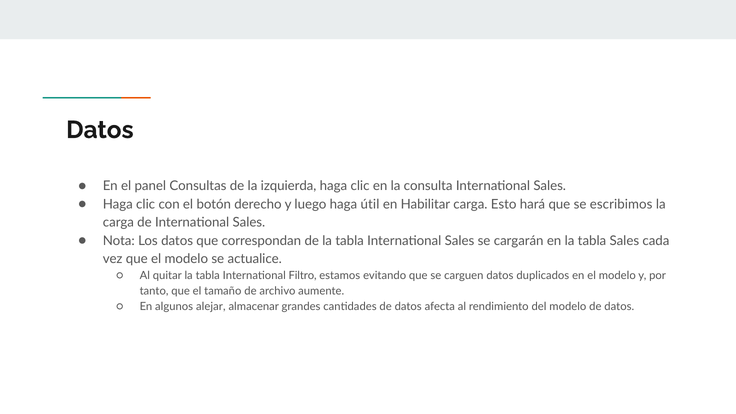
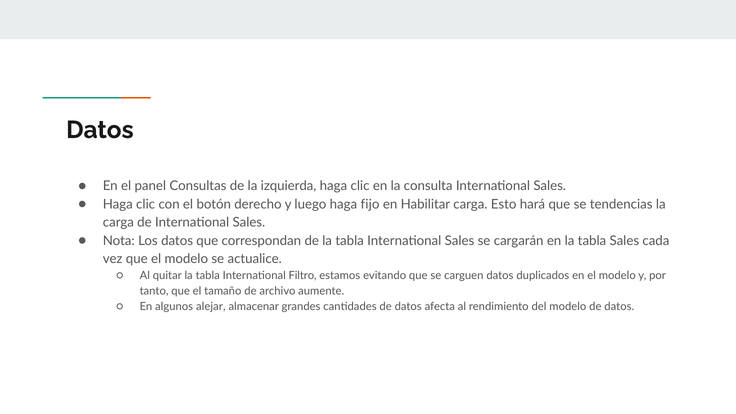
útil: útil -> fijo (370, 204)
escribimos: escribimos -> tendencias (621, 204)
